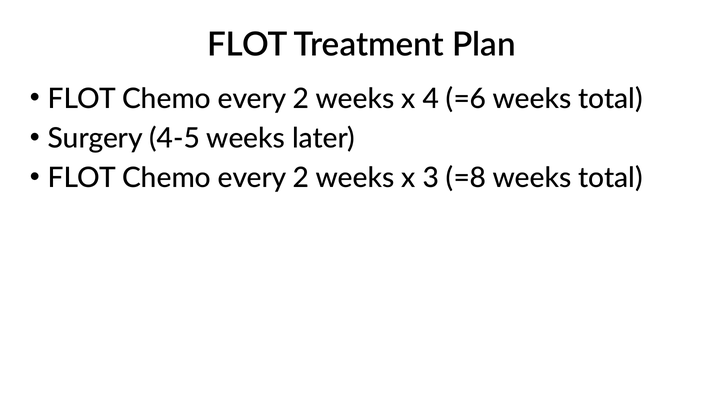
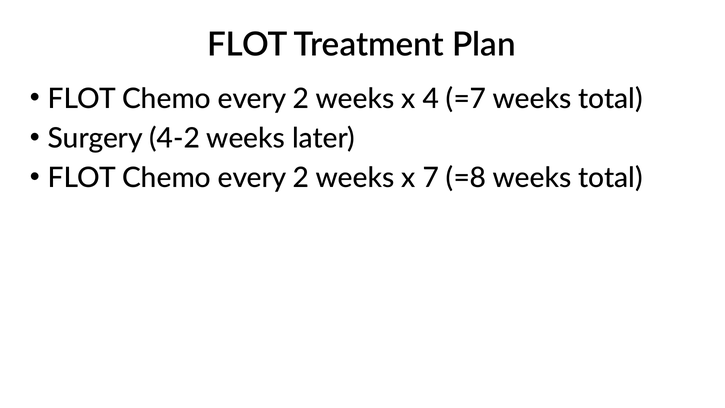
=6: =6 -> =7 (466, 99)
4-5: 4-5 -> 4-2 (175, 138)
3: 3 -> 7 (431, 178)
